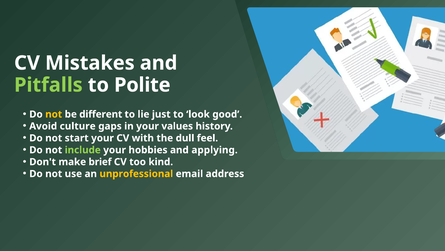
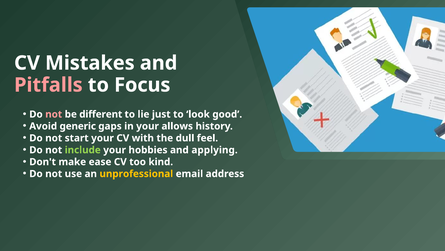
Pitfalls colour: light green -> pink (48, 85)
Polite: Polite -> Focus (142, 85)
not colour: yellow -> pink (54, 114)
culture: culture -> generic (78, 126)
values: values -> allows (177, 126)
brief: brief -> ease (100, 161)
